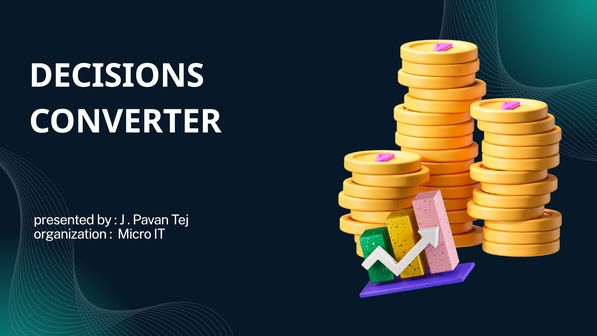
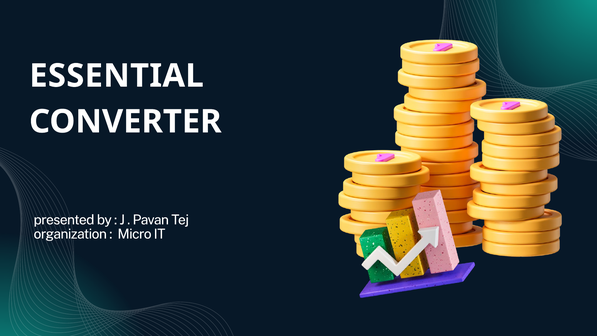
DECISIONS: DECISIONS -> ESSENTIAL (116, 76)
